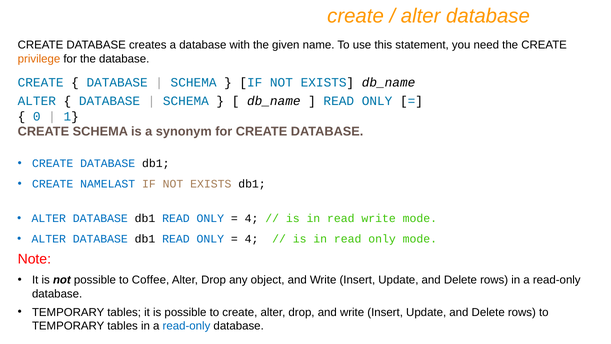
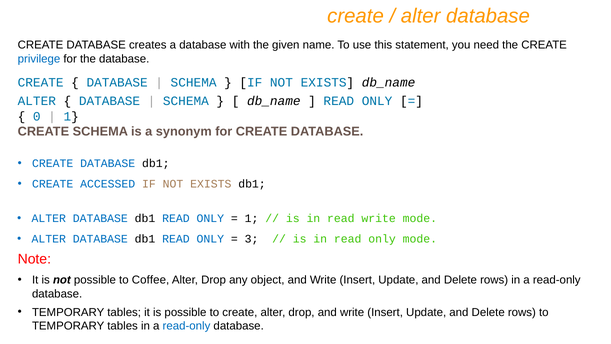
privilege colour: orange -> blue (39, 59)
NAMELAST: NAMELAST -> ACCESSED (108, 184)
4: 4 -> 1 (252, 218)
4: 4 -> 3 (252, 239)
